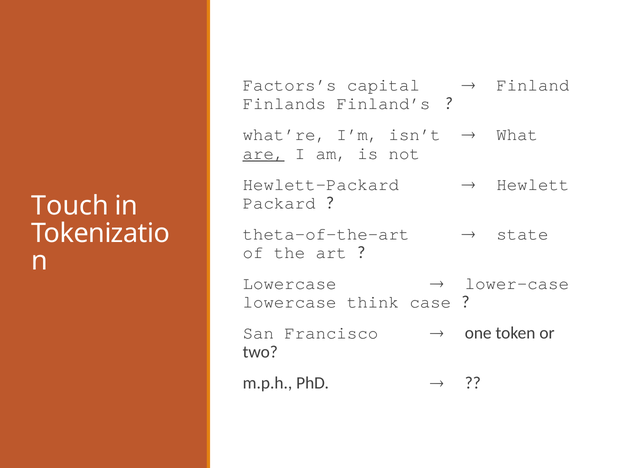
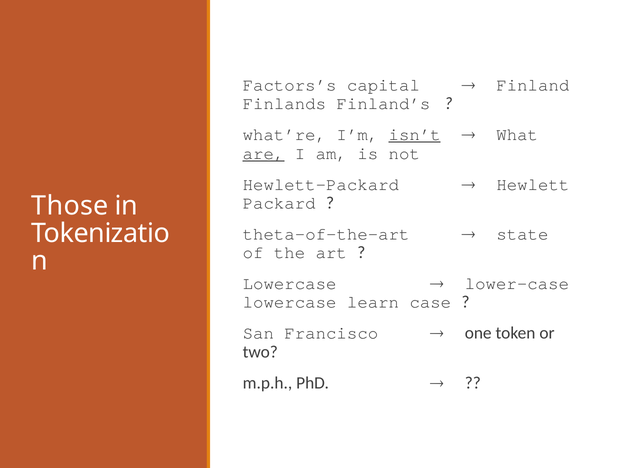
isn’t underline: none -> present (415, 135)
Touch: Touch -> Those (70, 206)
think: think -> learn (373, 302)
